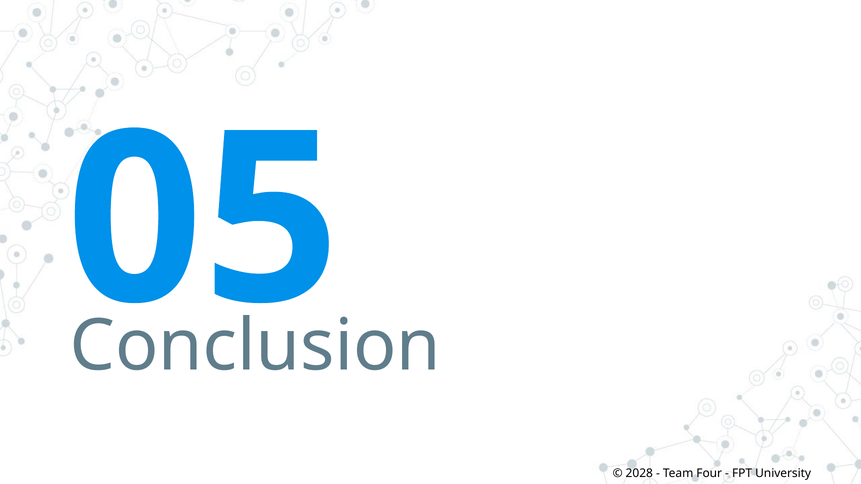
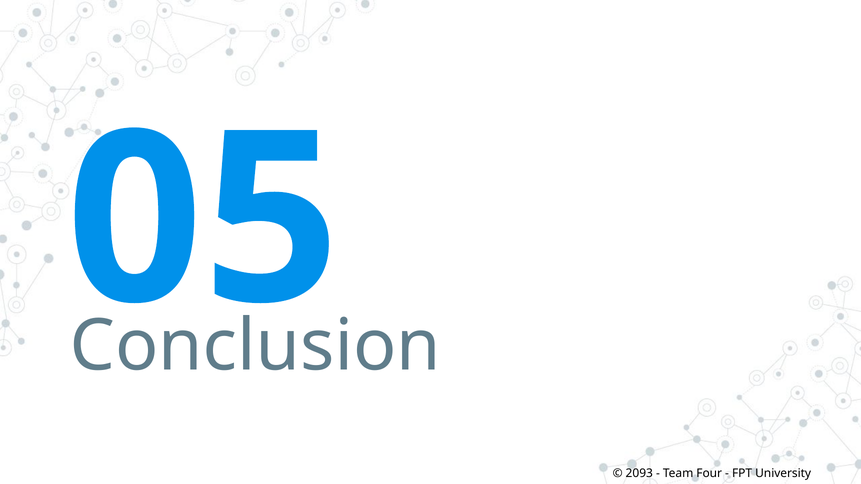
2028: 2028 -> 2093 (639, 473)
